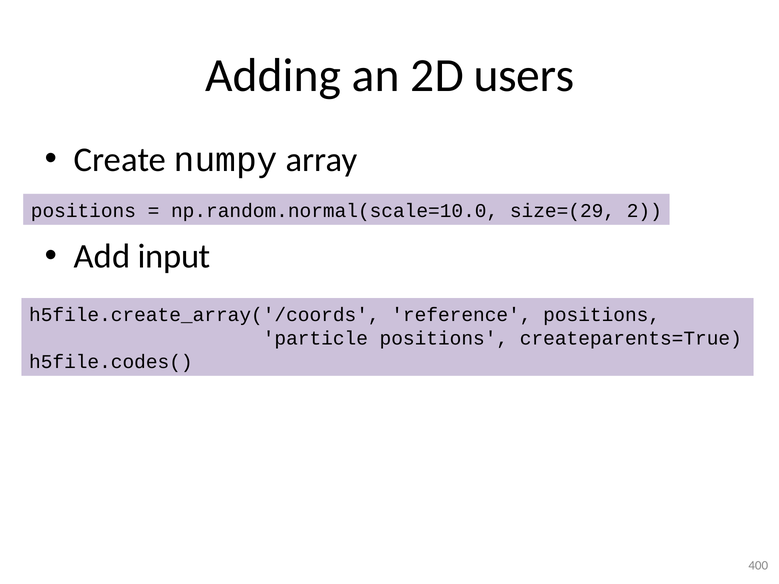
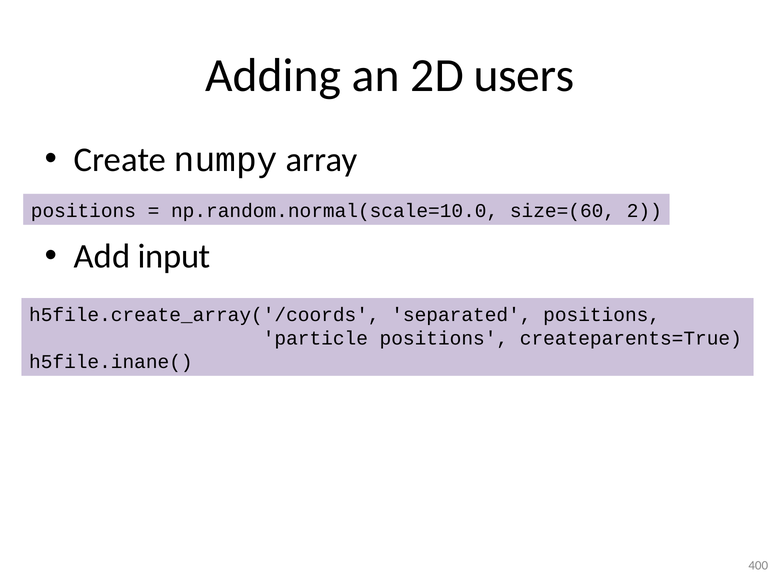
size=(29: size=(29 -> size=(60 (562, 211)
reference: reference -> separated (461, 315)
h5file.codes(: h5file.codes( -> h5file.inane( (111, 362)
